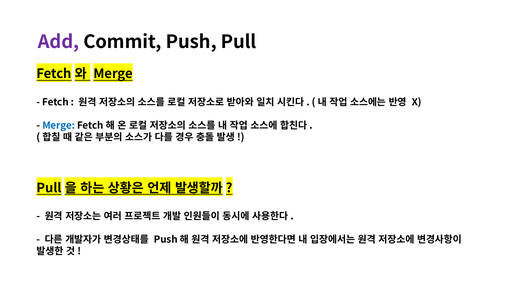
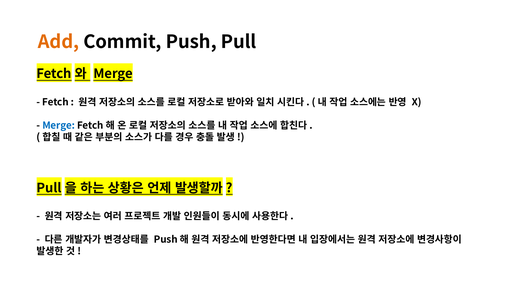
Add colour: purple -> orange (59, 42)
